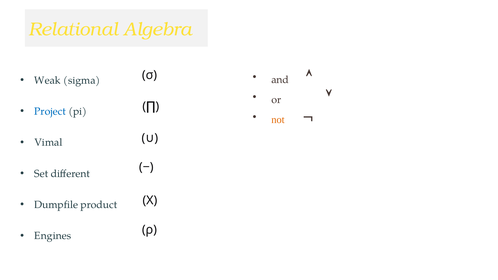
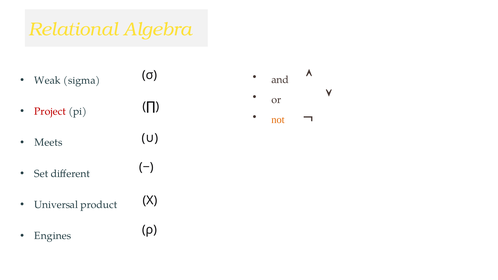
Project colour: blue -> red (50, 111)
Vimal: Vimal -> Meets (48, 143)
Dumpfile: Dumpfile -> Universal (56, 205)
